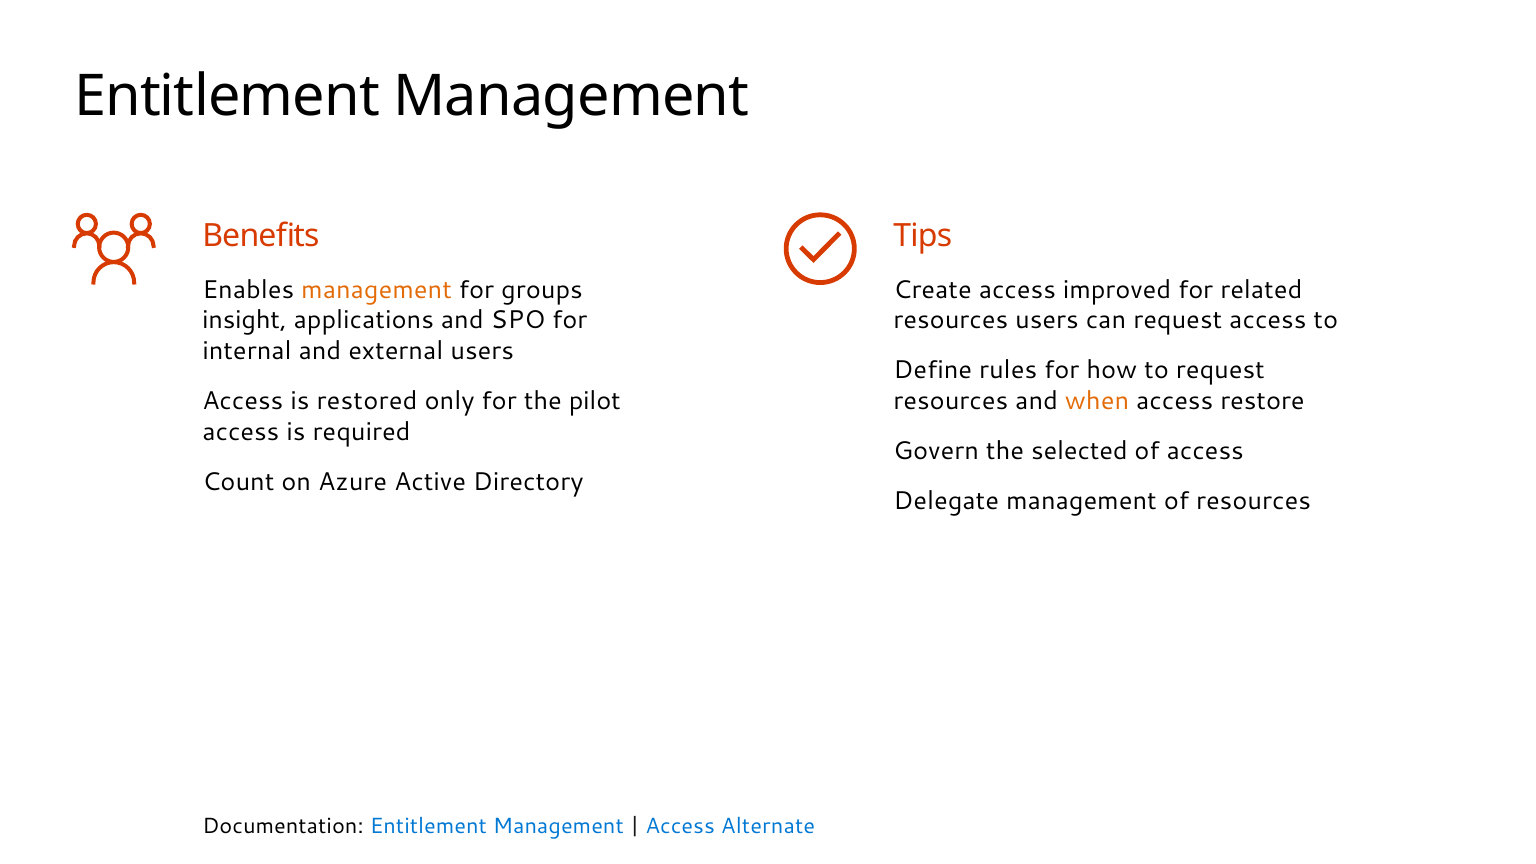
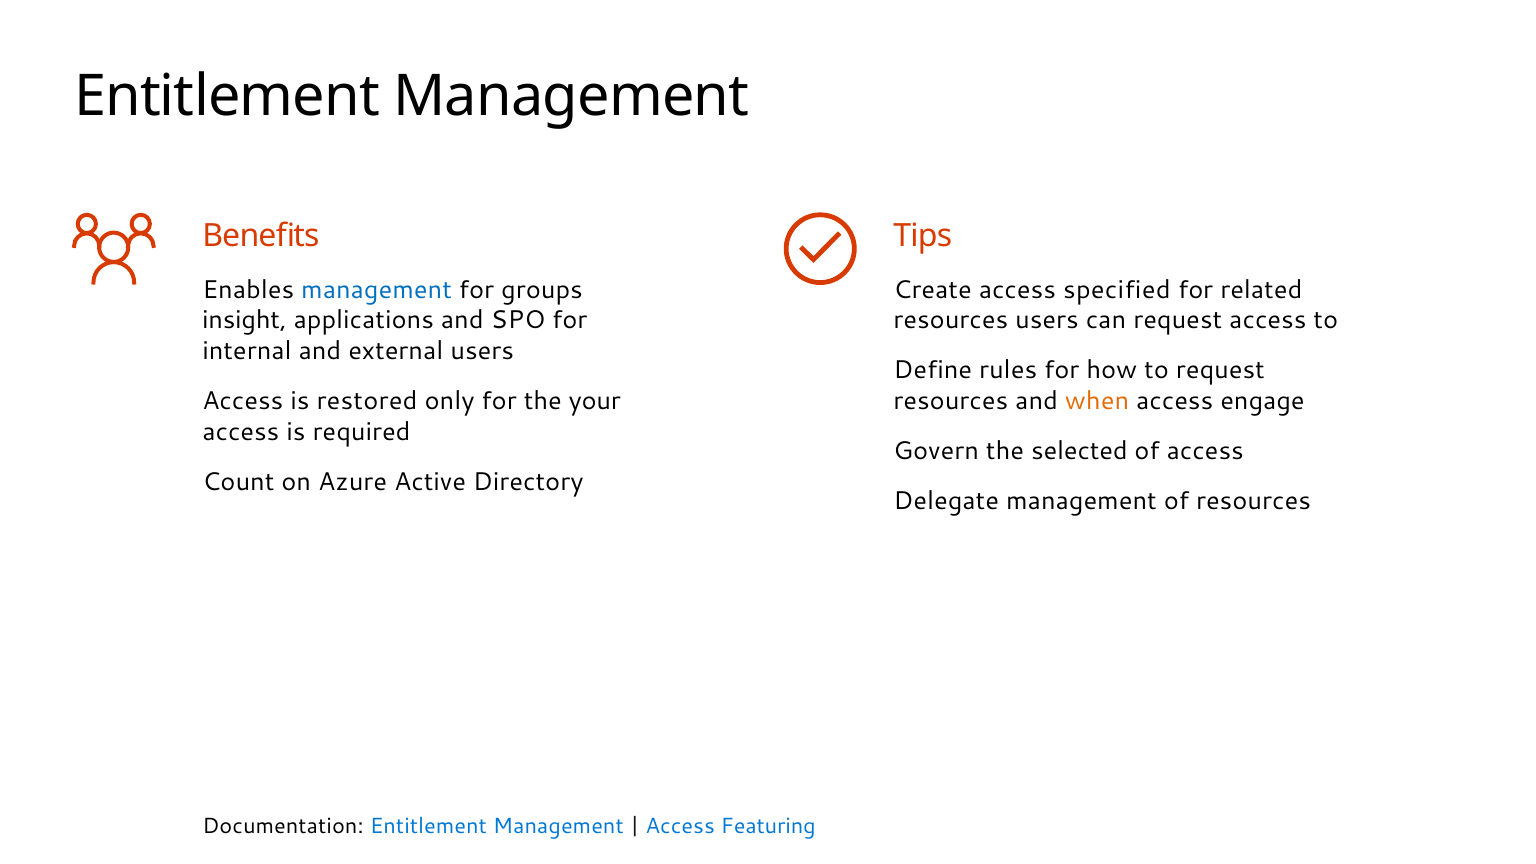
management colour: orange -> blue (377, 290)
improved: improved -> specified (1117, 290)
pilot: pilot -> your (595, 401)
restore: restore -> engage (1263, 401)
Alternate: Alternate -> Featuring (768, 827)
